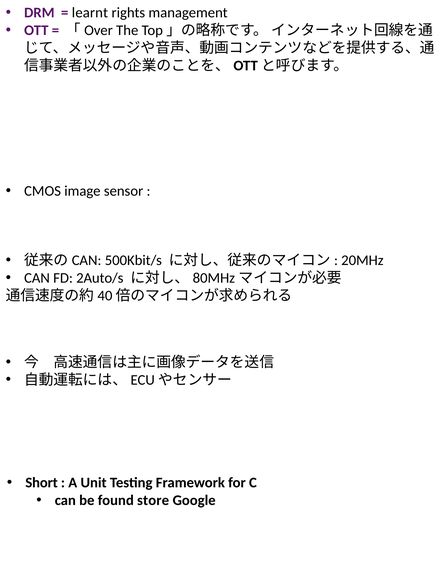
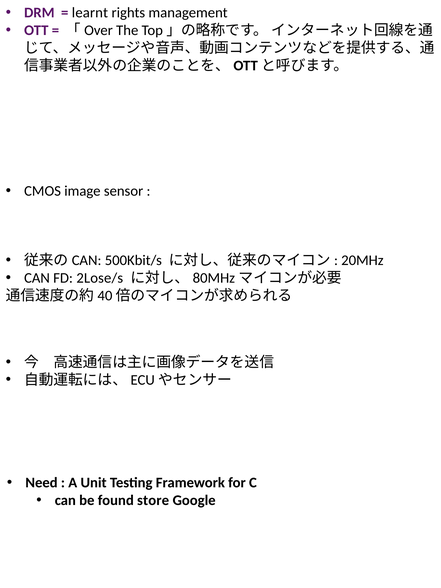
2Auto/s: 2Auto/s -> 2Lose/s (100, 278)
Short: Short -> Need (41, 483)
